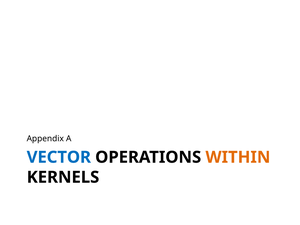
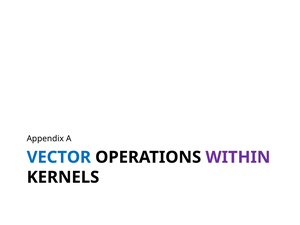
WITHIN colour: orange -> purple (238, 157)
